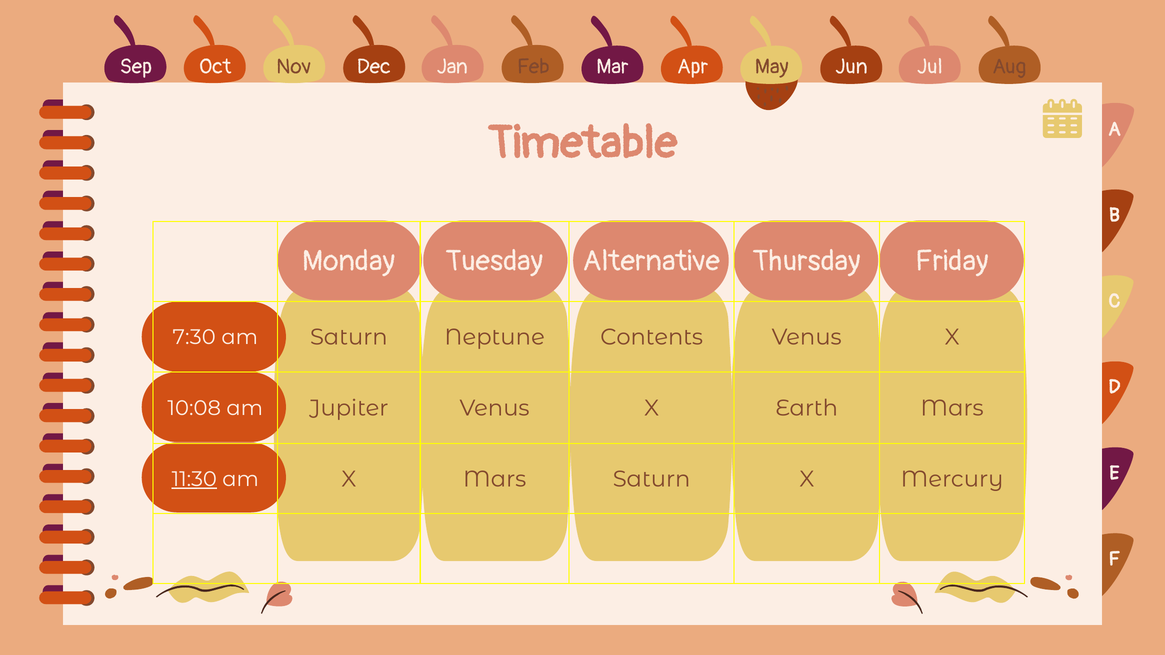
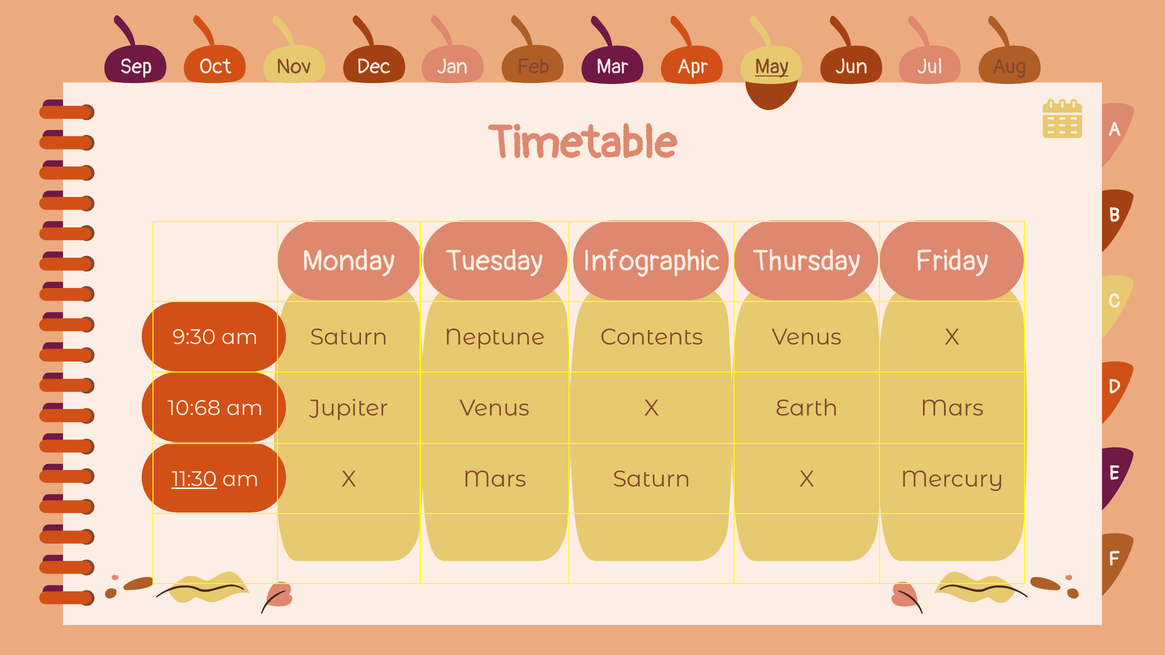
May underline: none -> present (772, 67)
Alternative: Alternative -> Infographic (652, 261)
7:30: 7:30 -> 9:30 (194, 338)
10:08: 10:08 -> 10:68 (194, 409)
